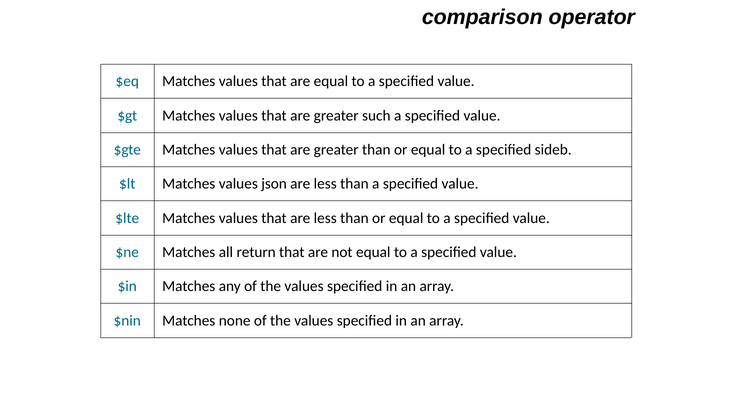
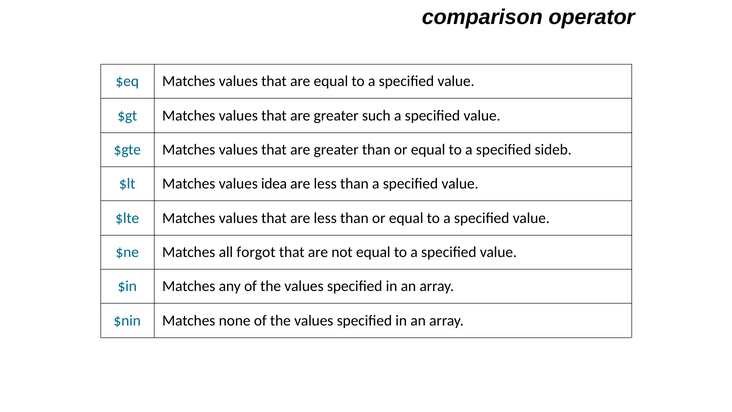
json: json -> idea (274, 184)
return: return -> forgot (256, 252)
